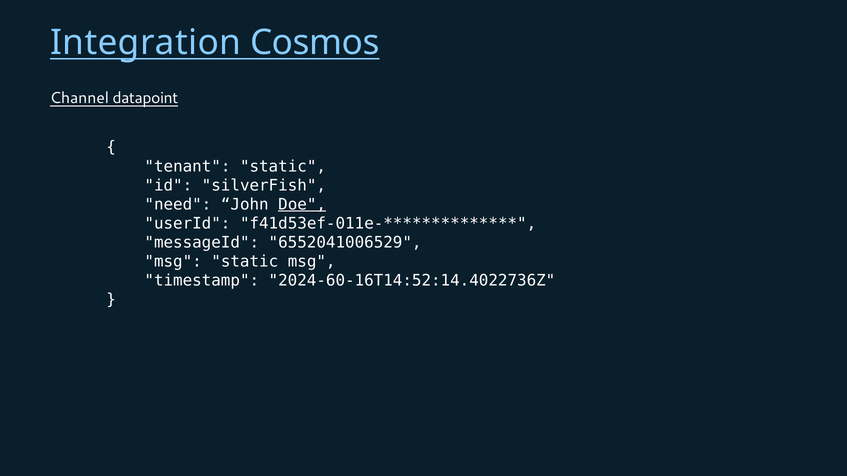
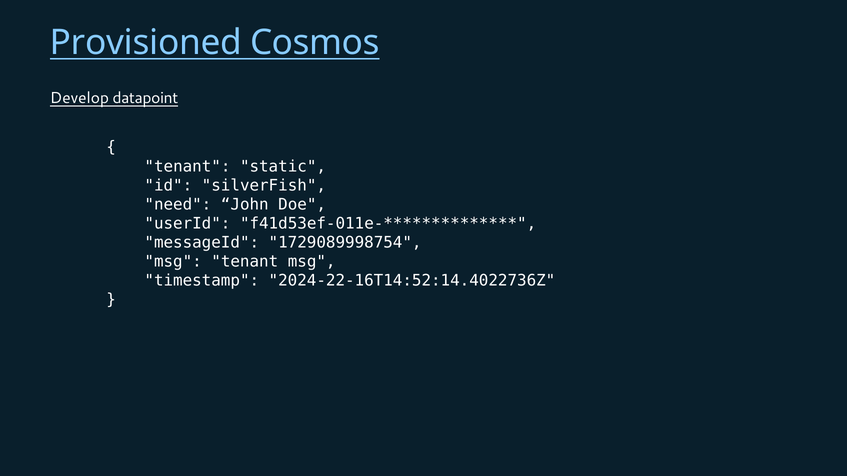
Integration: Integration -> Provisioned (146, 43)
Channel: Channel -> Develop (79, 98)
Doe underline: present -> none (302, 205)
6552041006529: 6552041006529 -> 1729089998754 (345, 243)
msg static: static -> tenant (245, 262)
2024-60-16T14:52:14.4022736Z: 2024-60-16T14:52:14.4022736Z -> 2024-22-16T14:52:14.4022736Z (412, 281)
